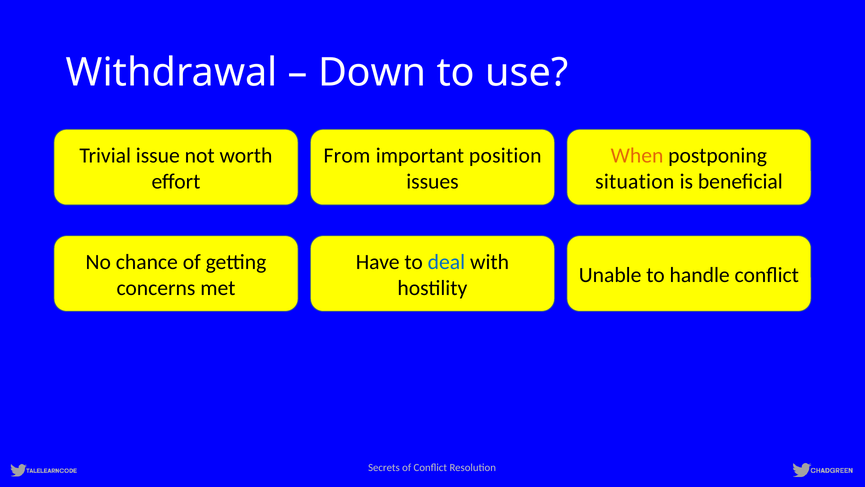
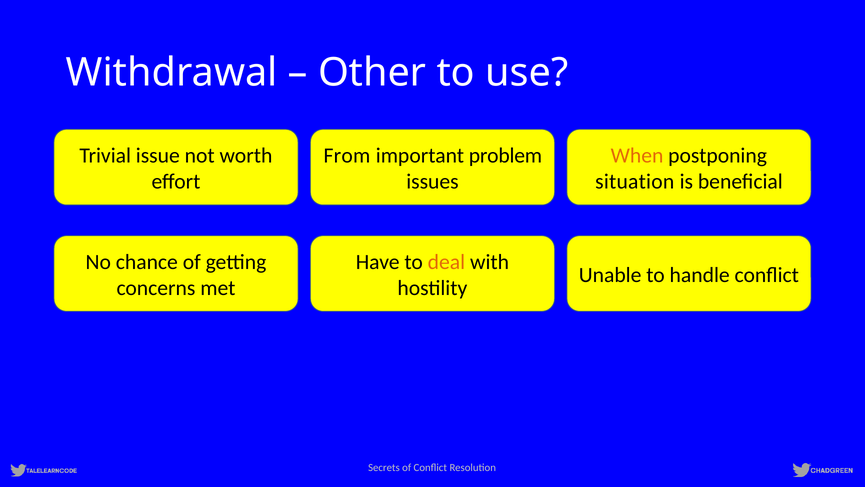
Down: Down -> Other (372, 73)
position: position -> problem (505, 156)
deal colour: blue -> orange (446, 262)
